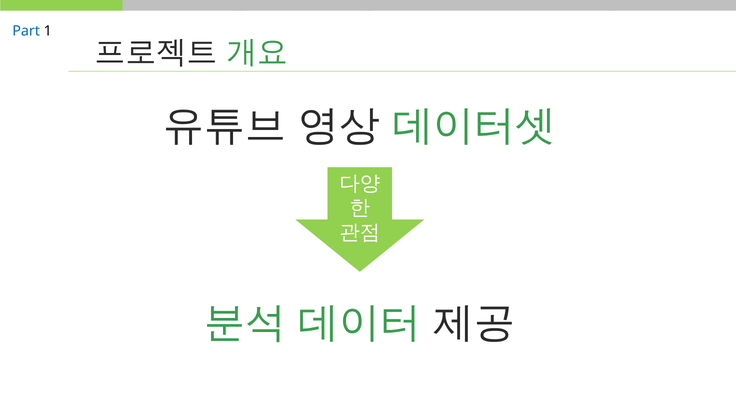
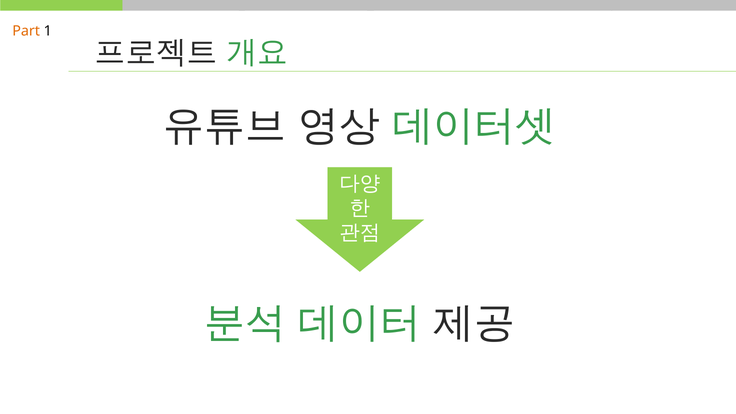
Part colour: blue -> orange (26, 31)
